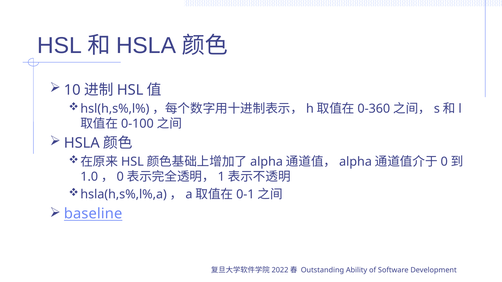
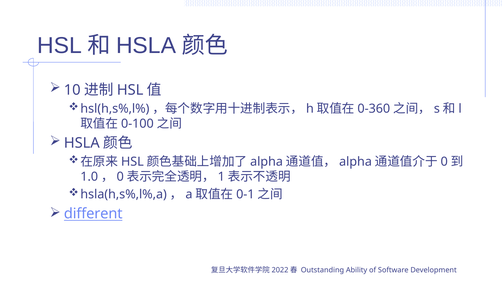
baseline: baseline -> different (93, 214)
